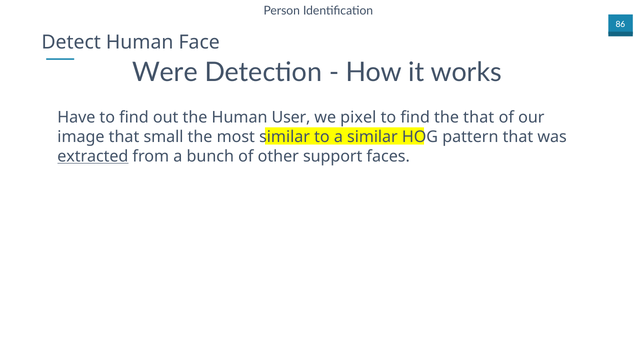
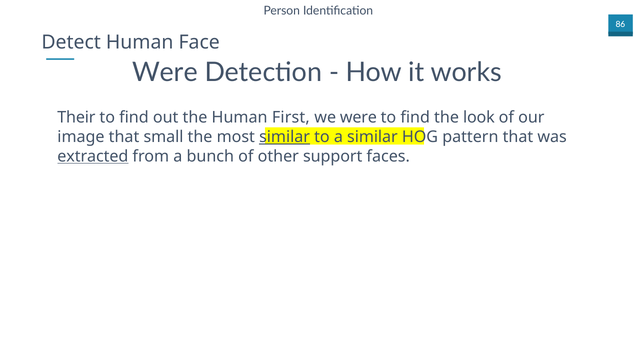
Have: Have -> Their (76, 117)
User: User -> First (291, 117)
we pixel: pixel -> were (358, 117)
the that: that -> look (479, 117)
similar underline: none -> present (285, 137)
